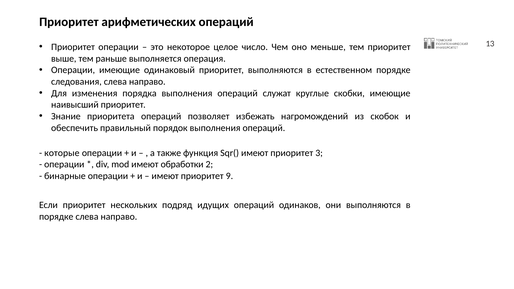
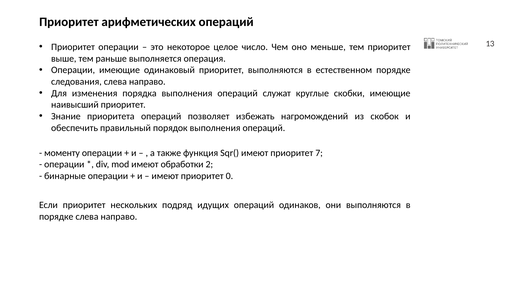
которые: которые -> моменту (62, 153)
3: 3 -> 7 (319, 153)
9: 9 -> 0 (229, 176)
